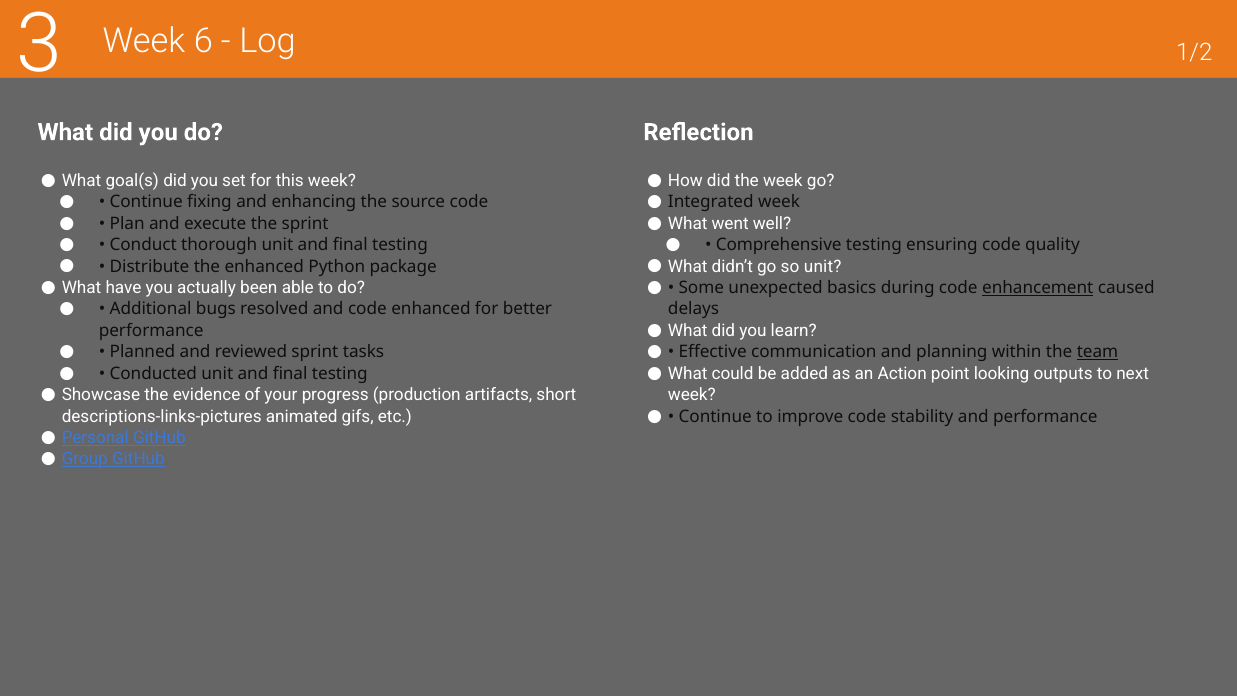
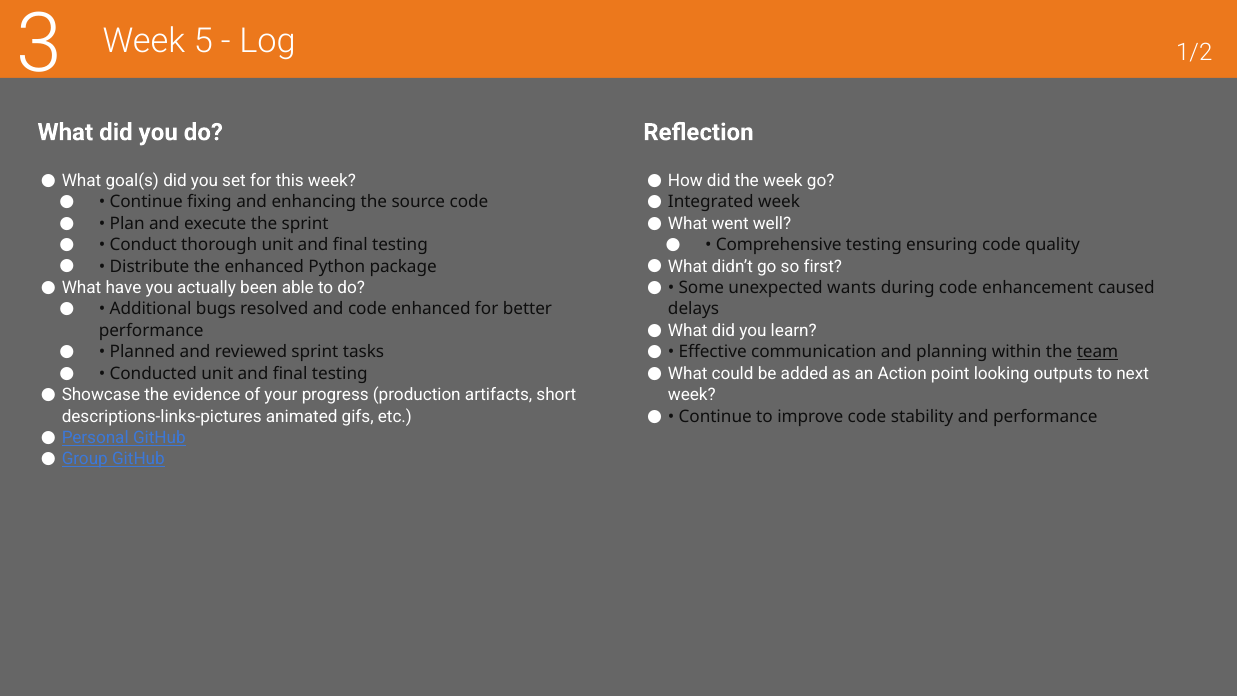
6: 6 -> 5 (203, 41)
so unit: unit -> first (823, 266)
basics: basics -> wants (852, 288)
enhancement underline: present -> none (1038, 288)
